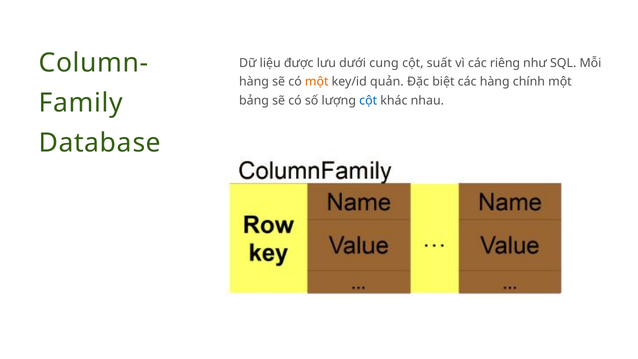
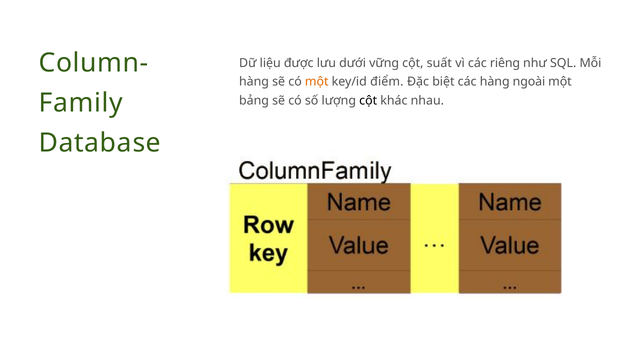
cung: cung -> vững (384, 63)
quản: quản -> điểm (387, 82)
chính: chính -> ngoài (529, 82)
cột colour: blue -> black (368, 100)
